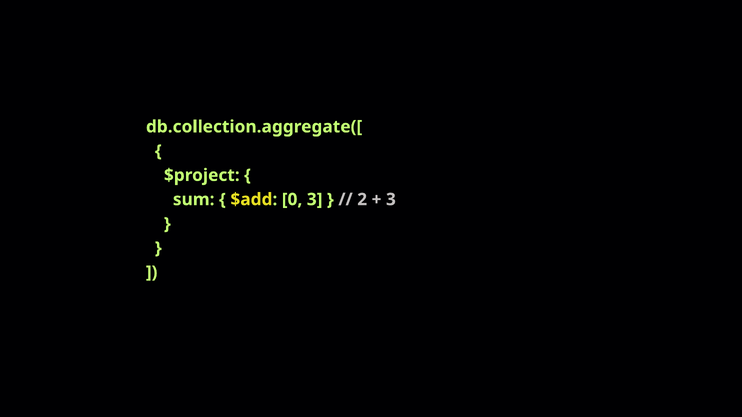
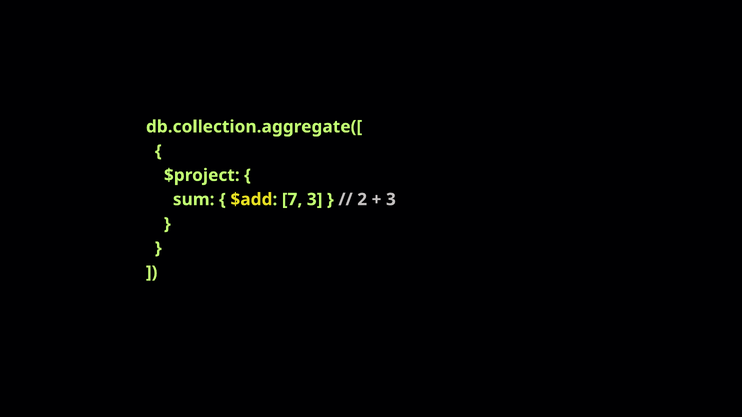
0: 0 -> 7 (292, 200)
